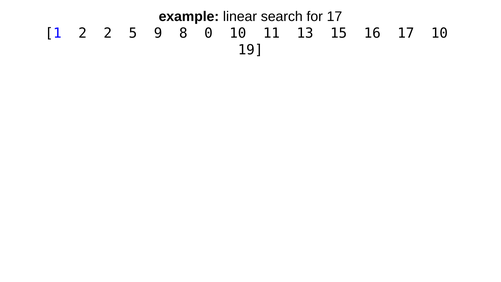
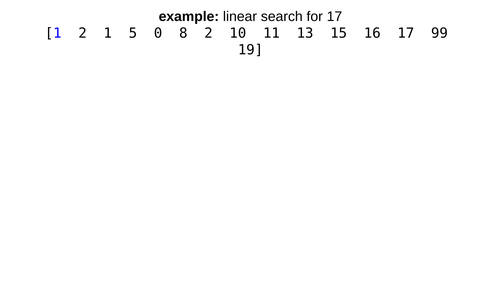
2 2: 2 -> 1 (108, 33)
9: 9 -> 0 (158, 33)
8 0: 0 -> 2 (209, 33)
17 10: 10 -> 99 (439, 33)
